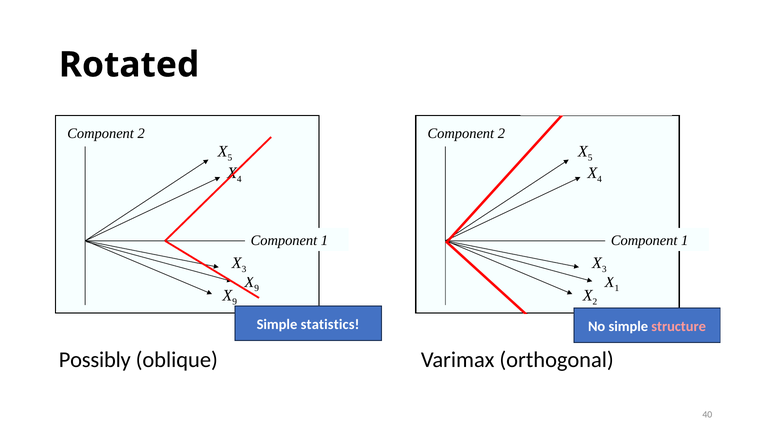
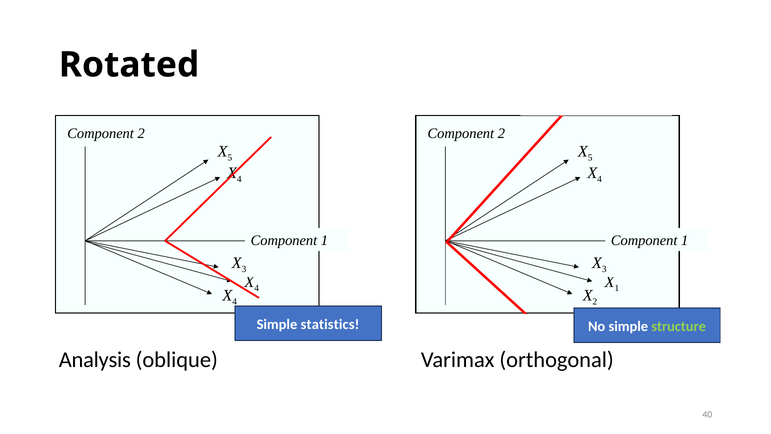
9: 9 -> 4 (257, 288)
9: 9 -> 4 (235, 302)
structure colour: pink -> light green (679, 326)
Possibly: Possibly -> Analysis (95, 359)
